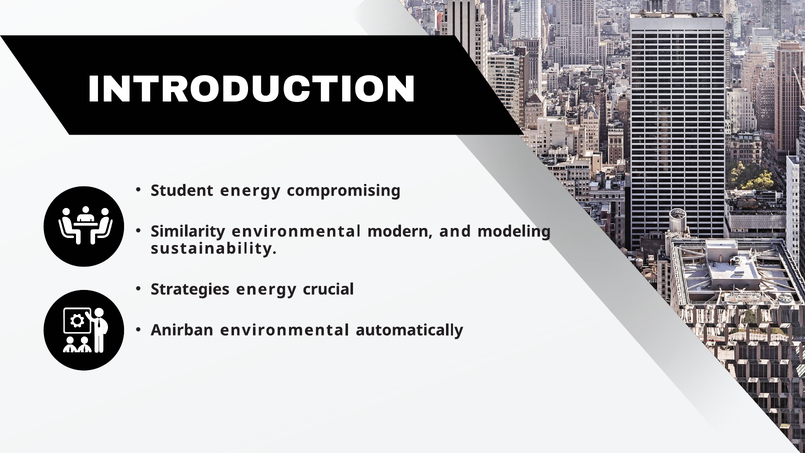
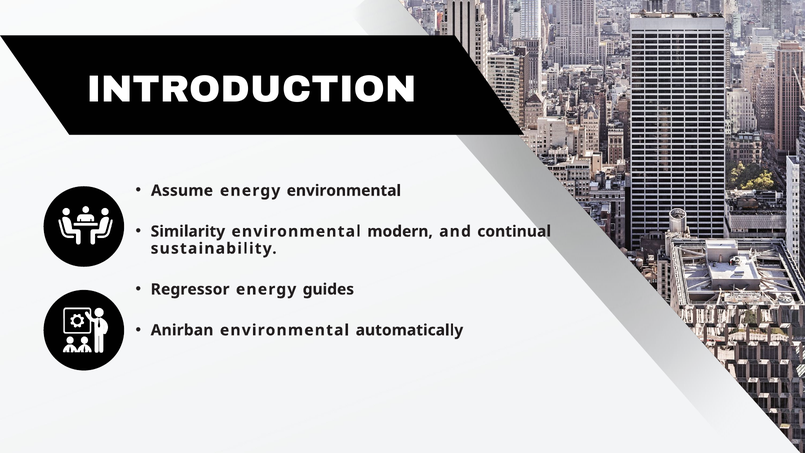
Student: Student -> Assume (182, 191)
energy compromising: compromising -> environmental (344, 191)
modeling: modeling -> continual (514, 231)
Strategies: Strategies -> Regressor (190, 289)
crucial: crucial -> guides (328, 289)
